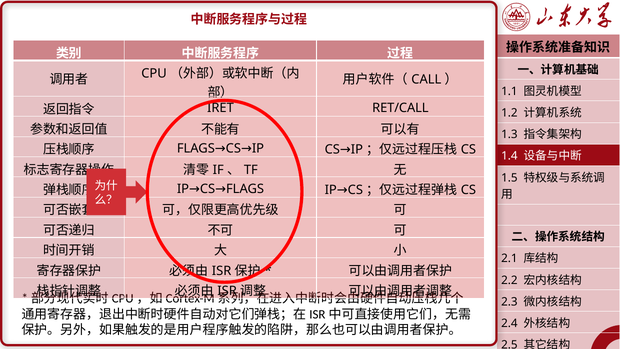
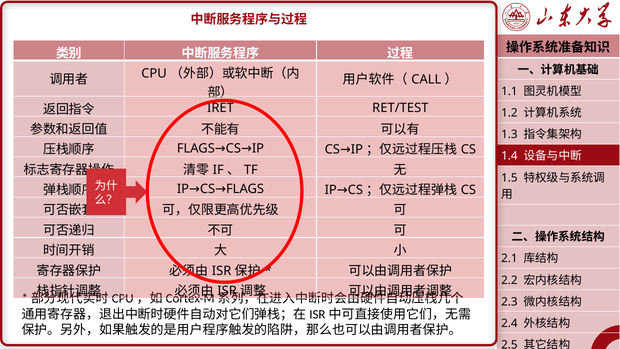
RET/CALL: RET/CALL -> RET/TEST (400, 108)
